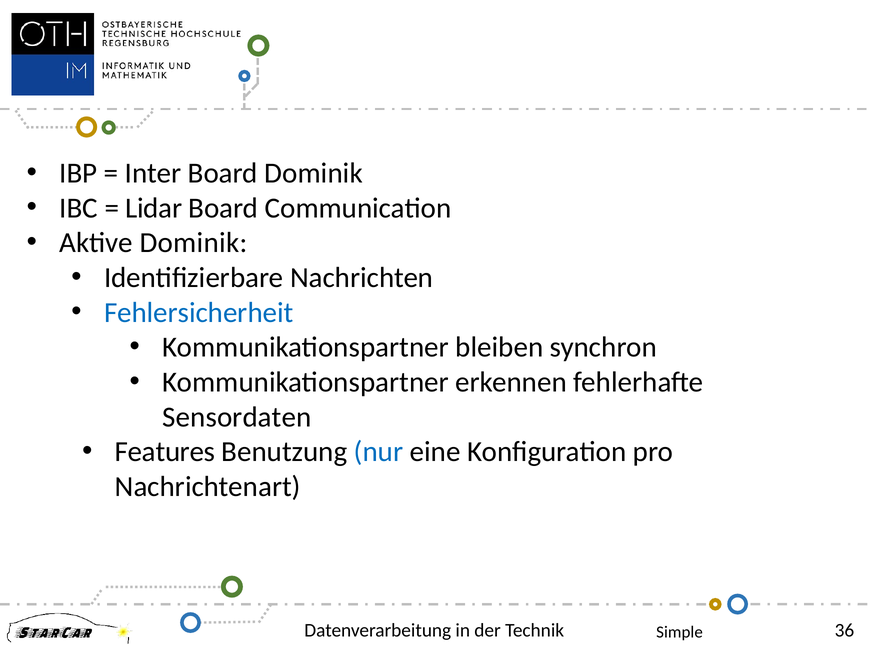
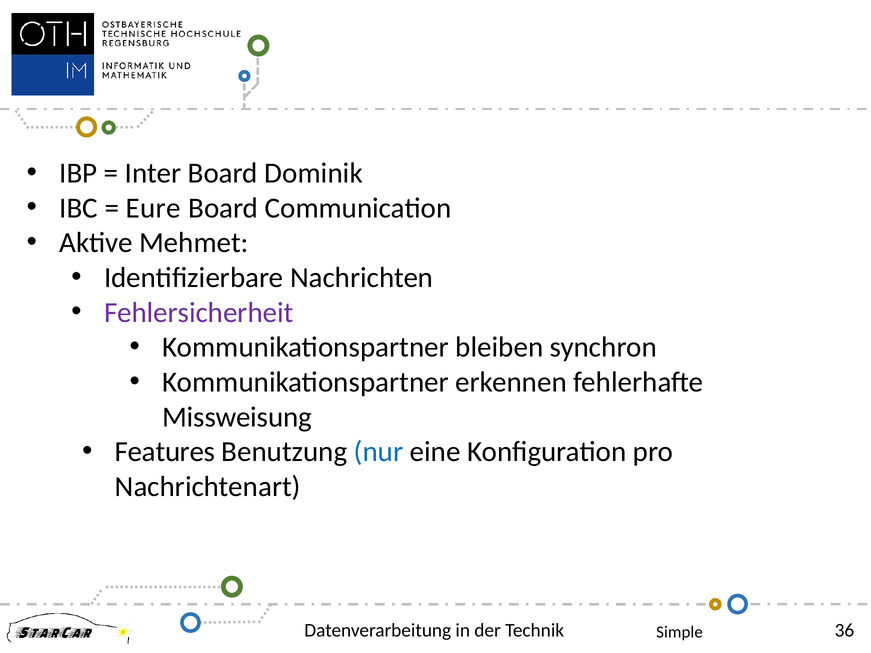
Lidar: Lidar -> Eure (153, 208)
Aktive Dominik: Dominik -> Mehmet (194, 243)
Fehlersicherheit colour: blue -> purple (199, 313)
Sensordaten: Sensordaten -> Missweisung (237, 417)
